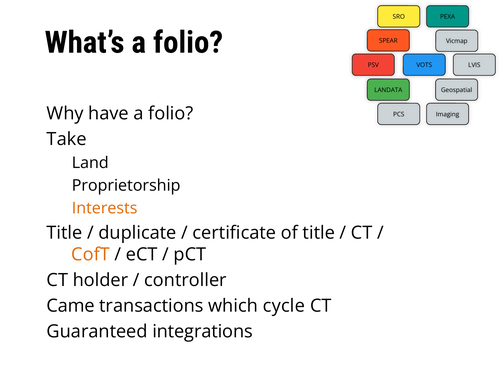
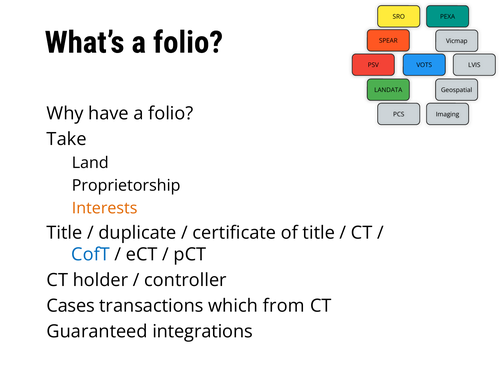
CofT colour: orange -> blue (91, 255)
Came: Came -> Cases (71, 306)
cycle: cycle -> from (284, 306)
